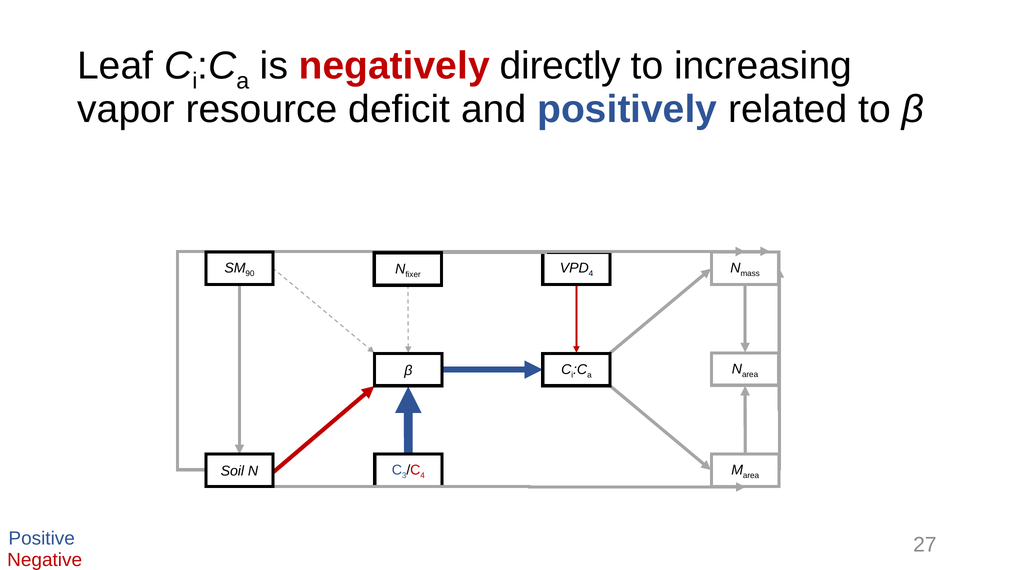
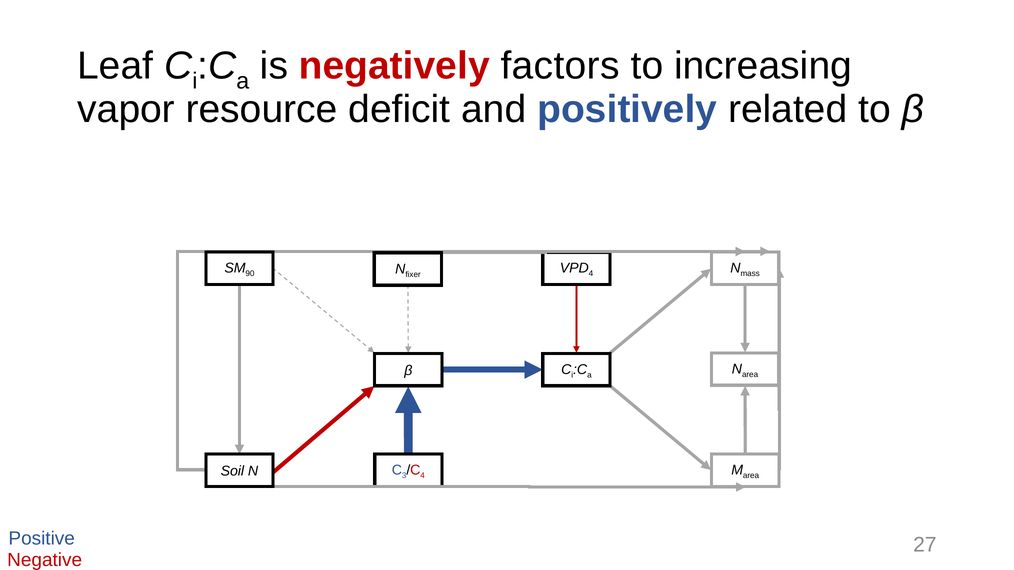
directly: directly -> factors (560, 66)
